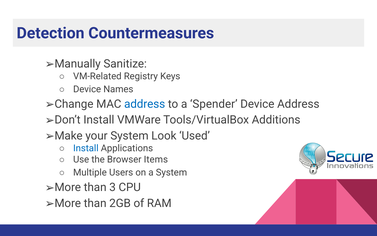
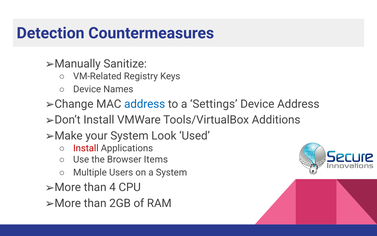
Spender: Spender -> Settings (214, 104)
Install colour: blue -> red (86, 148)
3: 3 -> 4 (113, 187)
